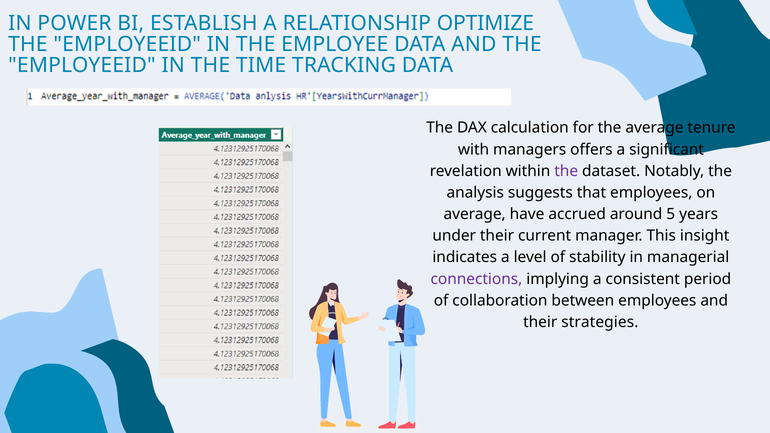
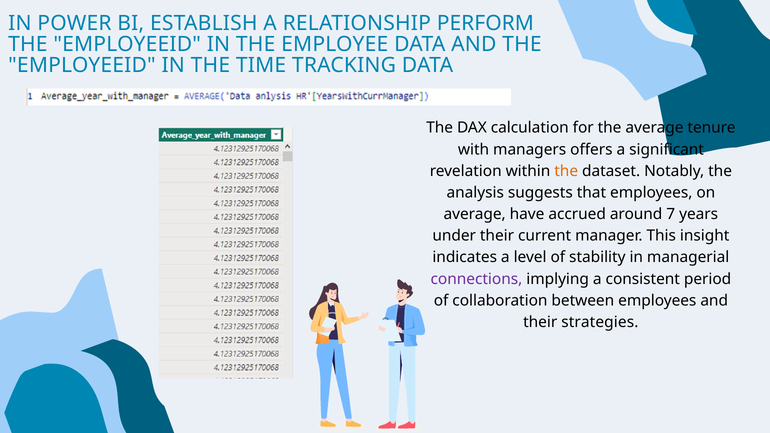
OPTIMIZE: OPTIMIZE -> PERFORM (485, 23)
the colour: purple -> orange (566, 171)
5: 5 -> 7 (671, 214)
